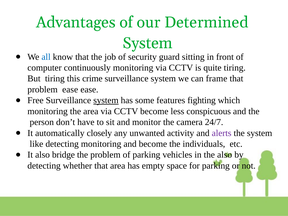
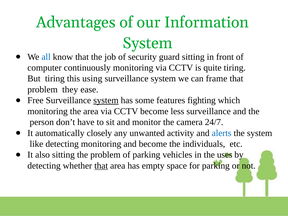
Determined: Determined -> Information (206, 22)
crime: crime -> using (92, 79)
problem ease: ease -> they (70, 90)
less conspicuous: conspicuous -> surveillance (209, 111)
alerts colour: purple -> blue (222, 133)
also bridge: bridge -> sitting (63, 155)
the also: also -> uses (225, 155)
that underline: none -> present (101, 166)
